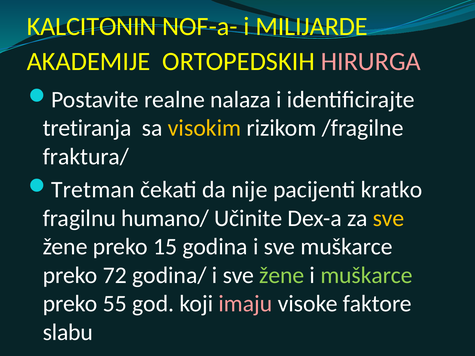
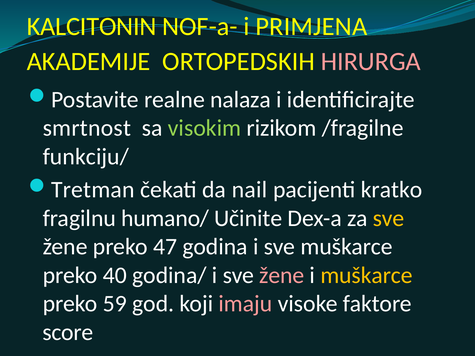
MILIJARDE: MILIJARDE -> PRIMJENA (311, 26)
tretiranja: tretiranja -> smrtnost (87, 128)
visokim colour: yellow -> light green (204, 128)
fraktura/: fraktura/ -> funkciju/ (86, 157)
nije: nije -> nail (249, 190)
15: 15 -> 47 (165, 247)
72: 72 -> 40 (115, 275)
žene colour: light green -> pink (282, 275)
muškarce colour: light green -> yellow (367, 275)
55: 55 -> 59 (115, 304)
slabu: slabu -> score (68, 332)
